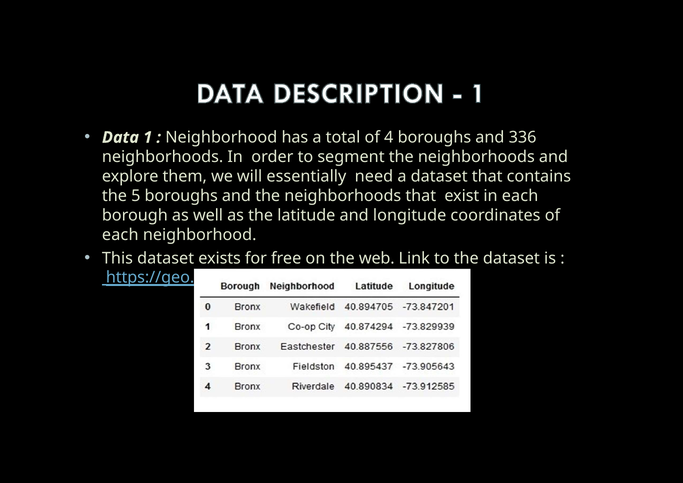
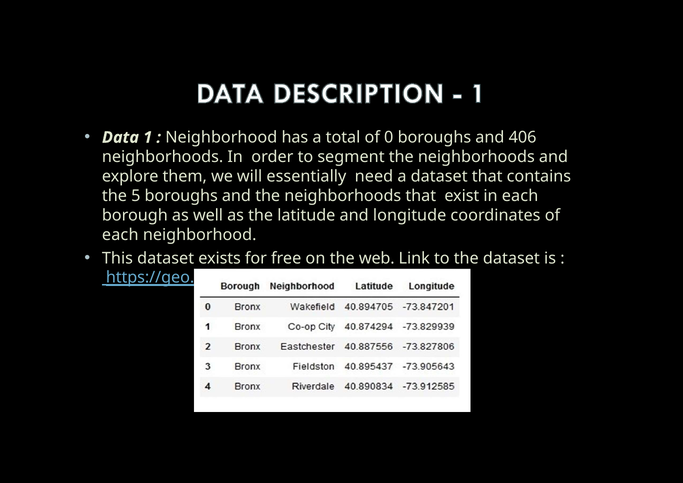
4: 4 -> 0 (389, 137)
336: 336 -> 406 (523, 137)
